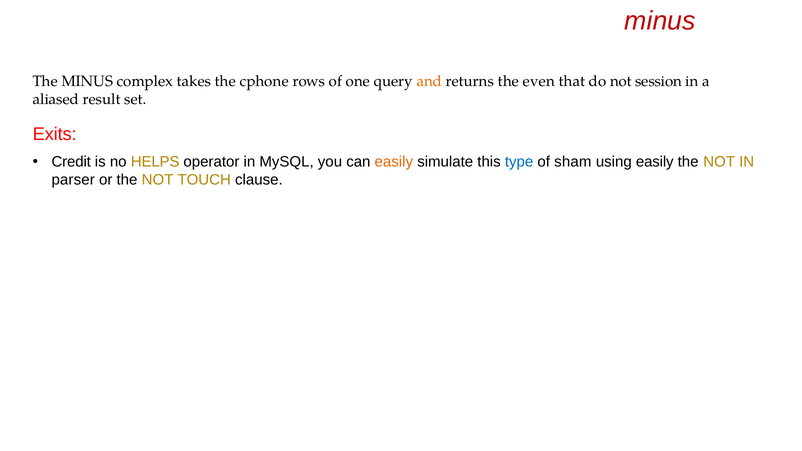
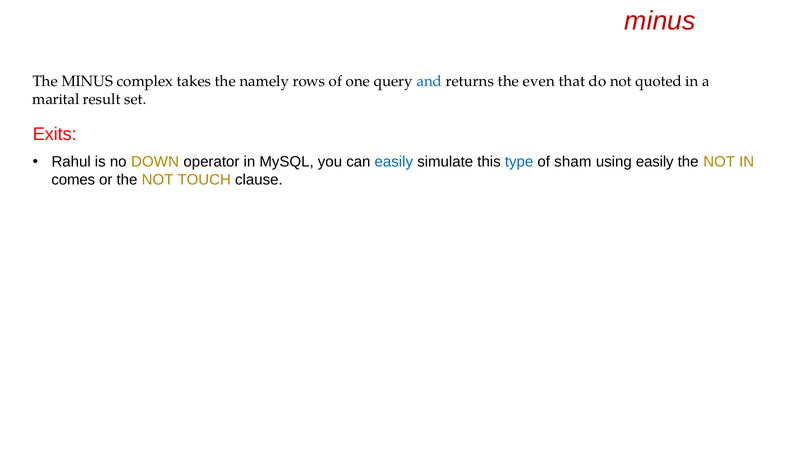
cphone: cphone -> namely (264, 81)
and colour: orange -> blue (429, 81)
session: session -> quoted (659, 81)
aliased: aliased -> marital (56, 99)
Credit: Credit -> Rahul (71, 162)
HELPS: HELPS -> DOWN (155, 162)
easily colour: orange -> blue (394, 162)
parser: parser -> comes (73, 180)
